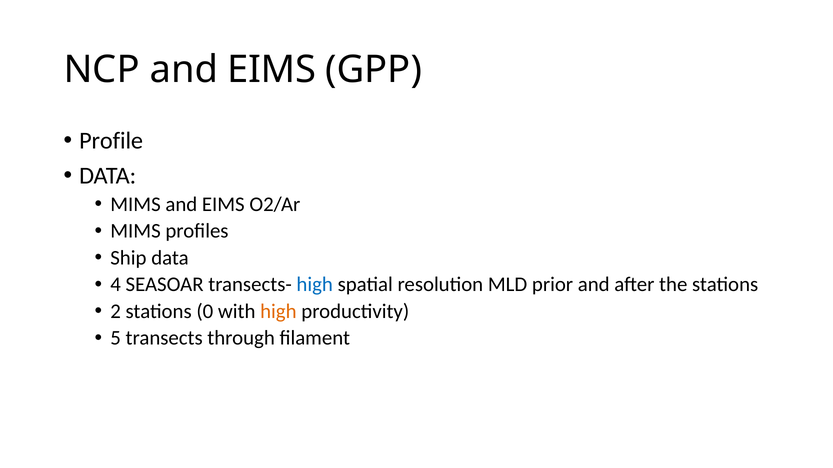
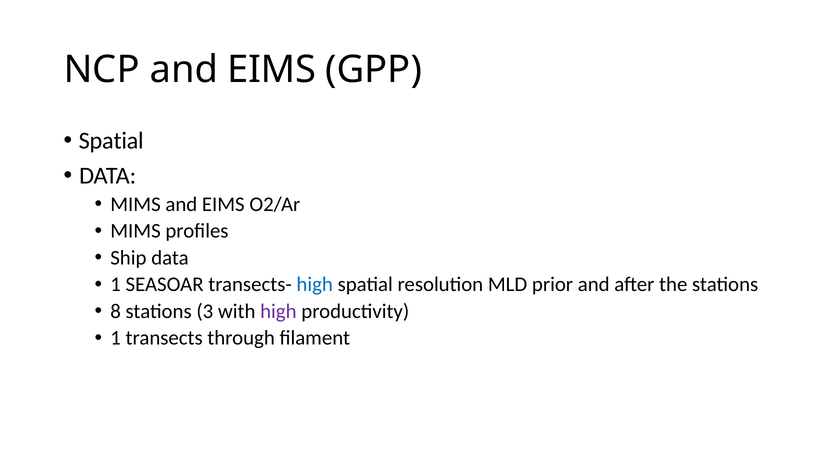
Profile: Profile -> Spatial (111, 141)
4: 4 -> 1 (116, 285)
2: 2 -> 8 (116, 312)
0: 0 -> 3 (205, 312)
high colour: orange -> purple (278, 312)
5: 5 -> 1 (116, 339)
